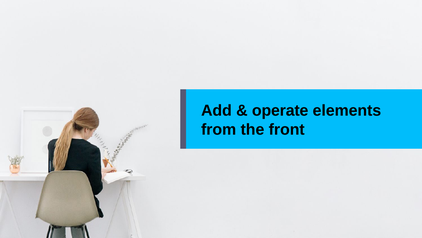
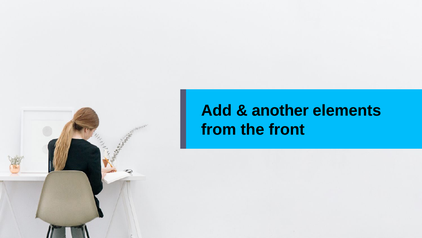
operate: operate -> another (280, 110)
